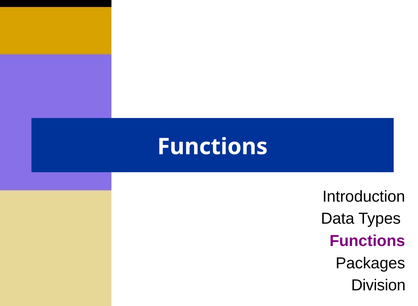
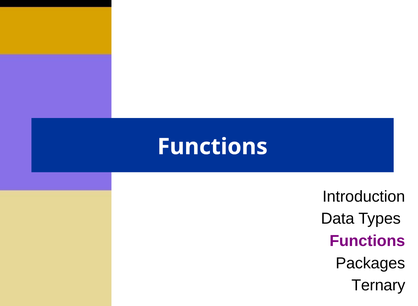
Division: Division -> Ternary (378, 285)
